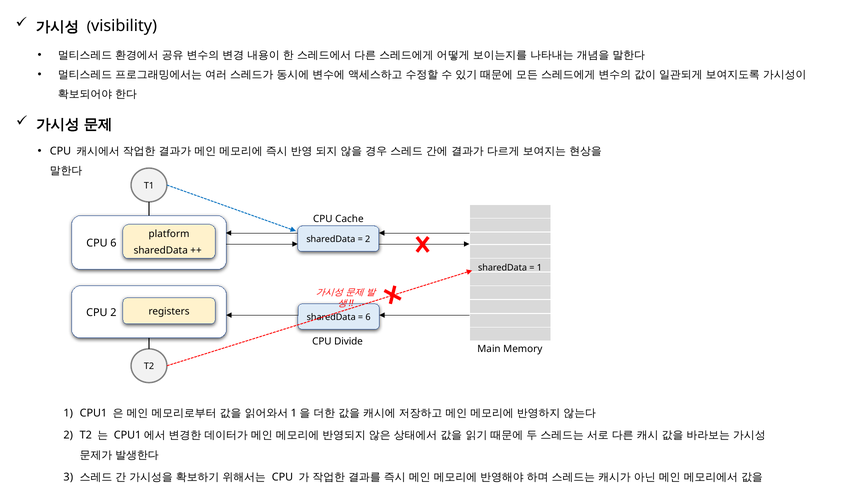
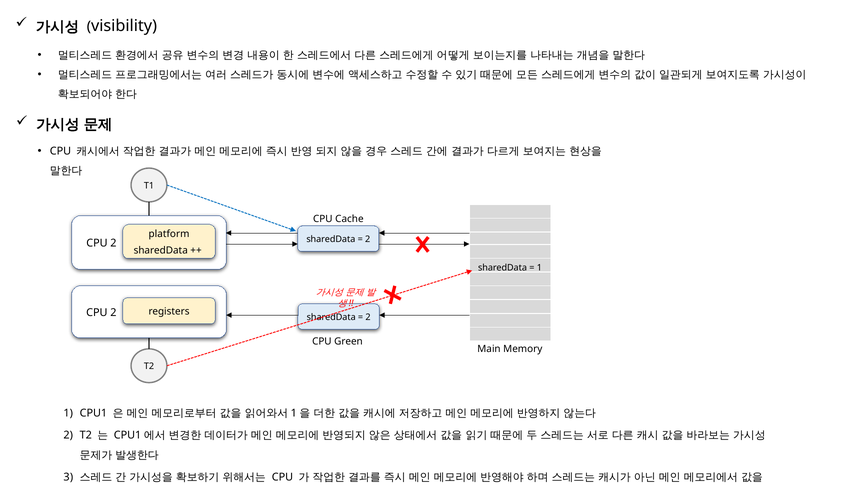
6: 6 -> 2 (113, 243)
6: 6 -> 2 (368, 317)
Divide: Divide -> Green (348, 341)
